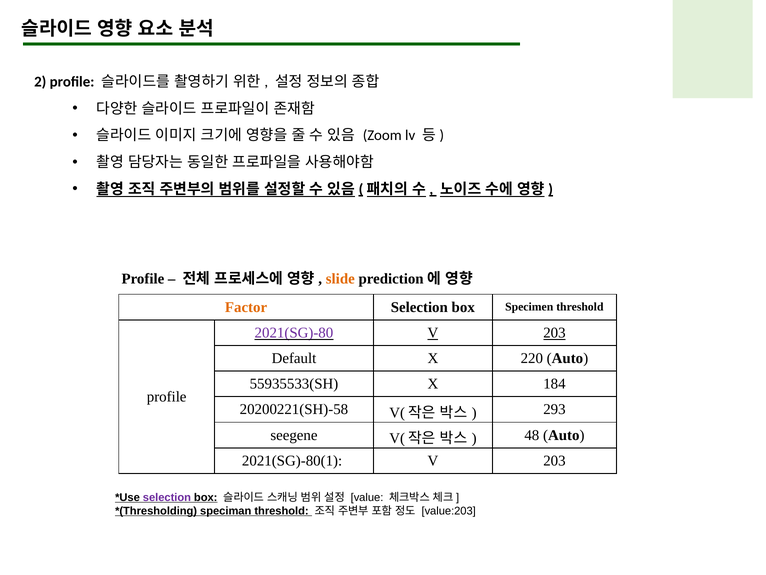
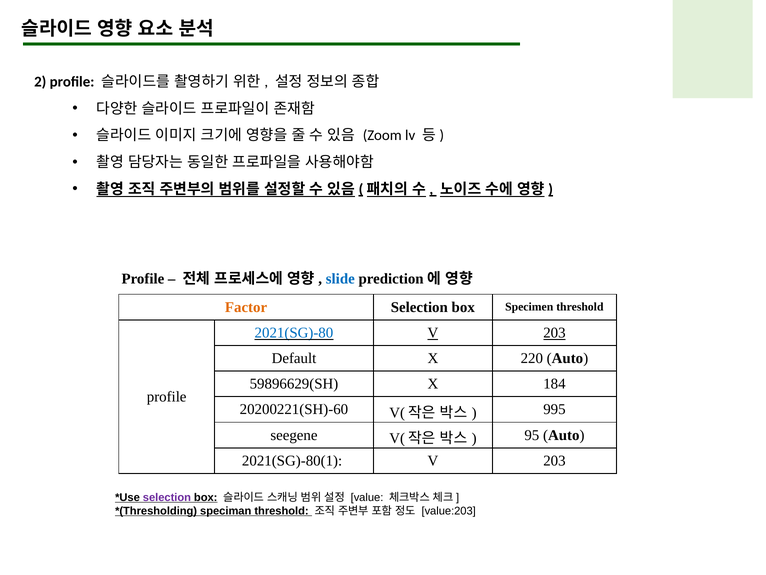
slide colour: orange -> blue (340, 279)
2021(SG)-80 colour: purple -> blue (294, 332)
55935533(SH: 55935533(SH -> 59896629(SH (294, 384)
20200221(SH)-58: 20200221(SH)-58 -> 20200221(SH)-60 (294, 409)
293: 293 -> 995 (554, 409)
48: 48 -> 95 (532, 435)
